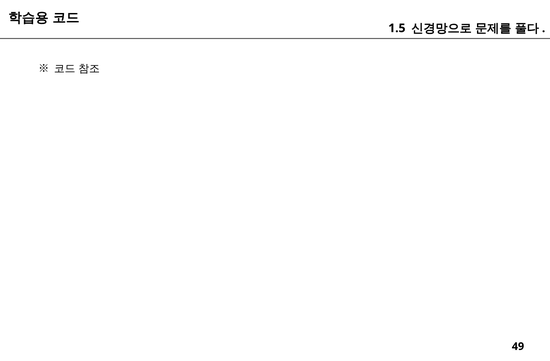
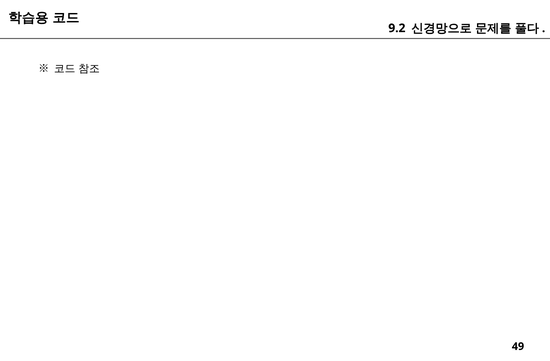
1.5: 1.5 -> 9.2 (397, 28)
